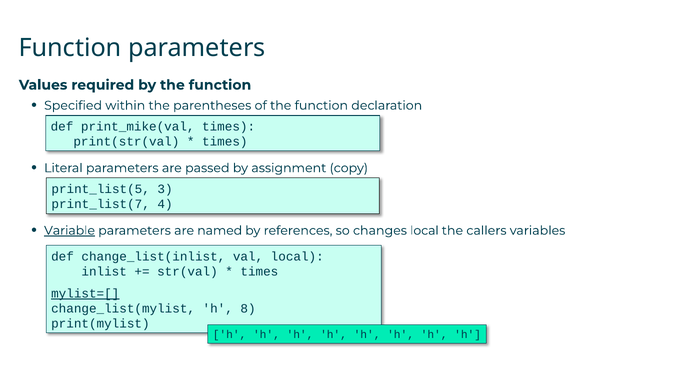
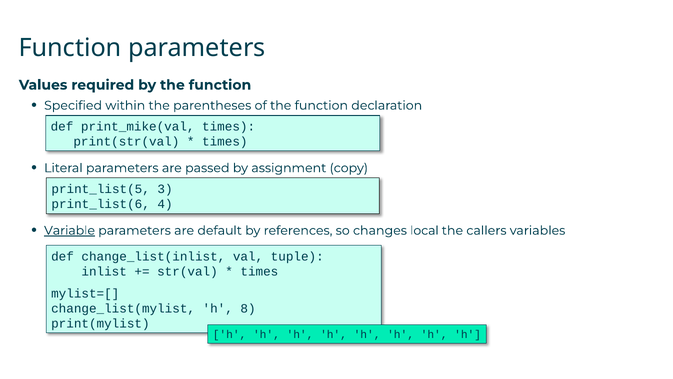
print_list(7: print_list(7 -> print_list(6 (101, 204)
named: named -> default (220, 230)
val local: local -> tuple (297, 256)
mylist=[ underline: present -> none (85, 293)
